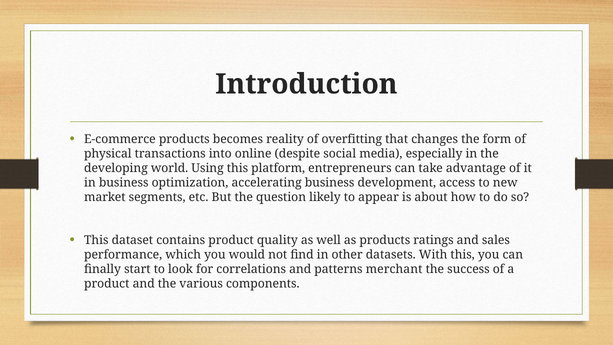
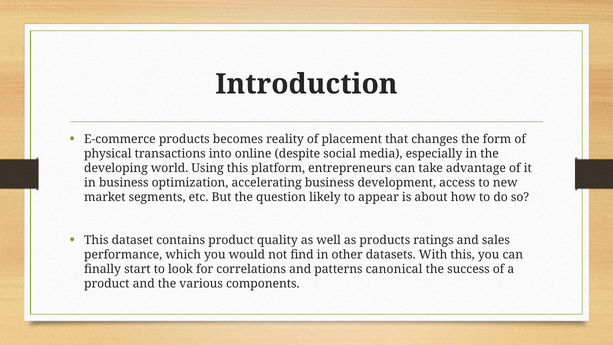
overfitting: overfitting -> placement (352, 139)
merchant: merchant -> canonical (394, 269)
